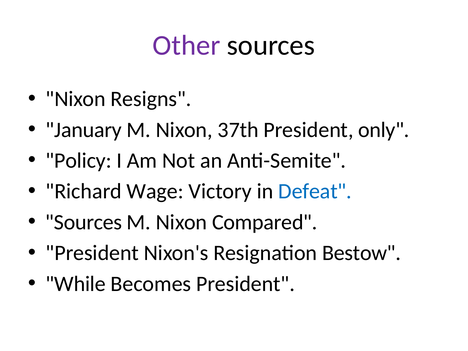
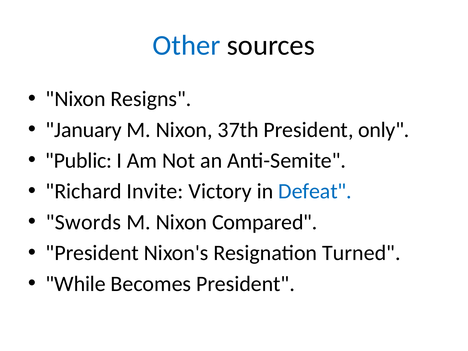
Other colour: purple -> blue (186, 45)
Policy: Policy -> Public (79, 161)
Wage: Wage -> Invite (155, 191)
Sources: Sources -> Swords (83, 222)
Bestow: Bestow -> Turned (361, 253)
